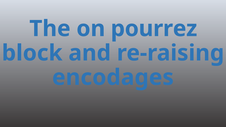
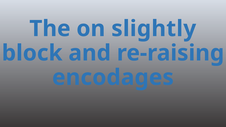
pourrez: pourrez -> slightly (154, 29)
